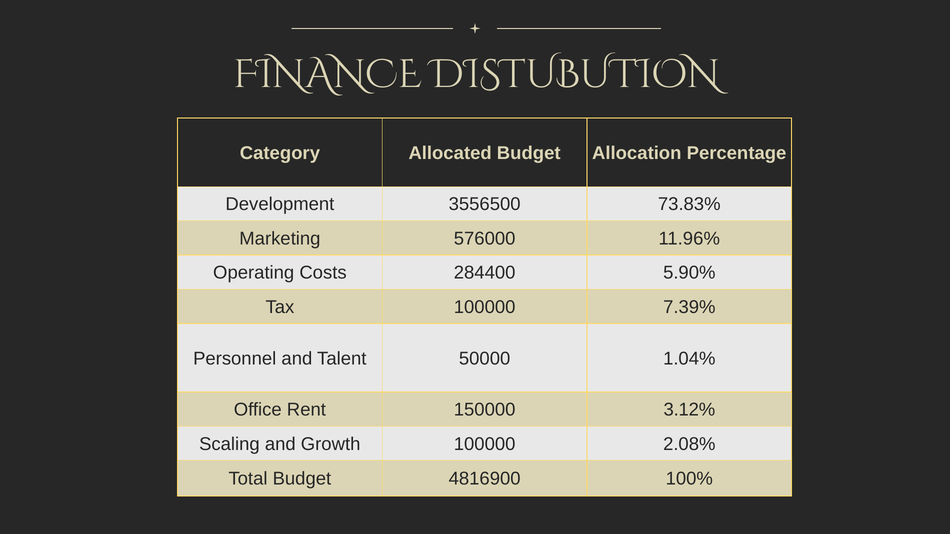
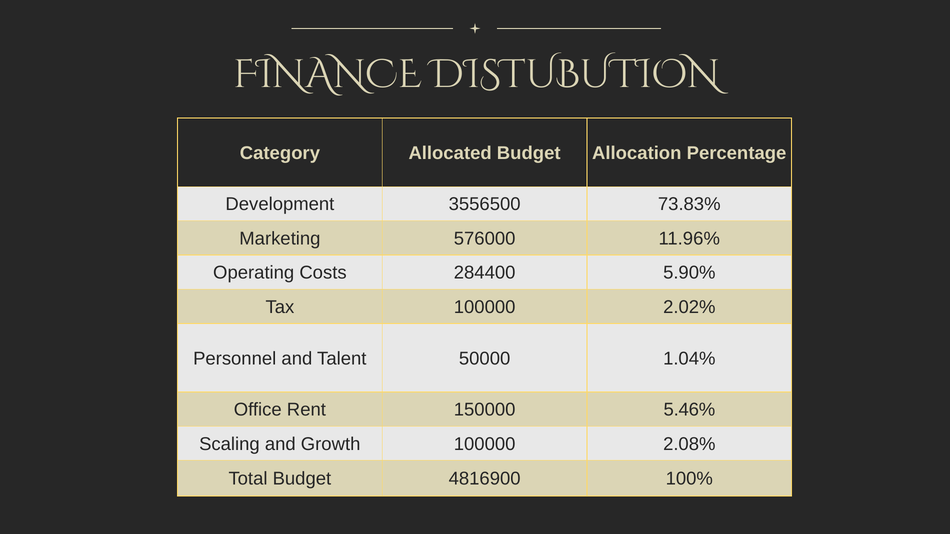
7.39%: 7.39% -> 2.02% (689, 307)
3.12%: 3.12% -> 5.46% (689, 410)
